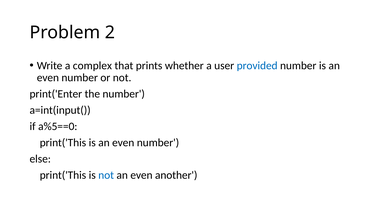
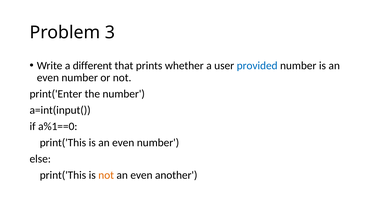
2: 2 -> 3 (110, 33)
complex: complex -> different (92, 66)
a%5==0: a%5==0 -> a%1==0 (58, 127)
not colour: blue -> orange (106, 175)
